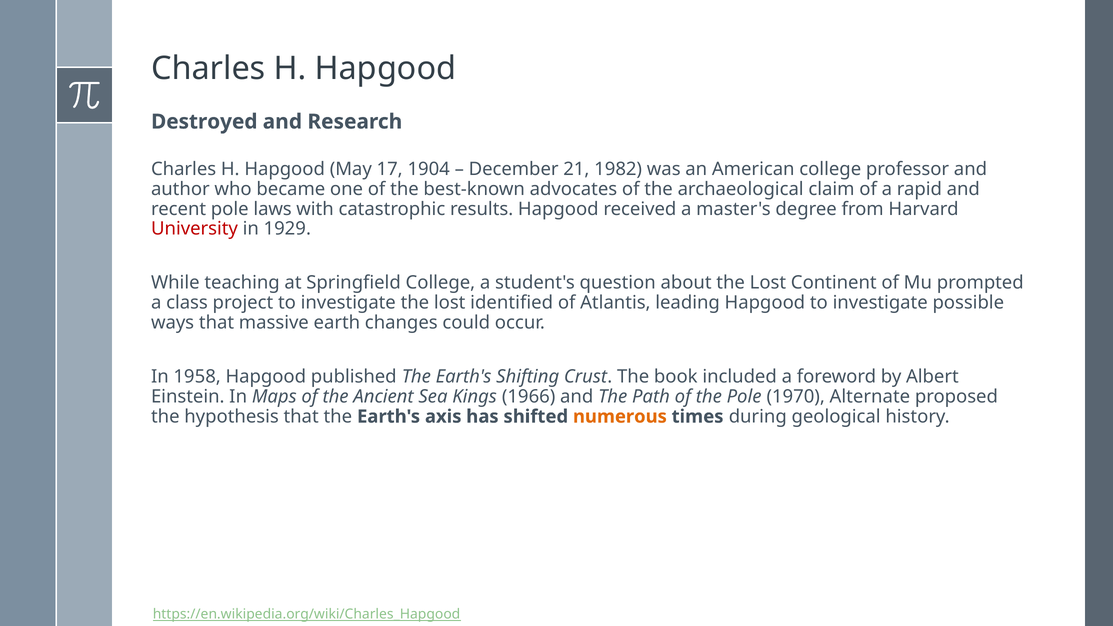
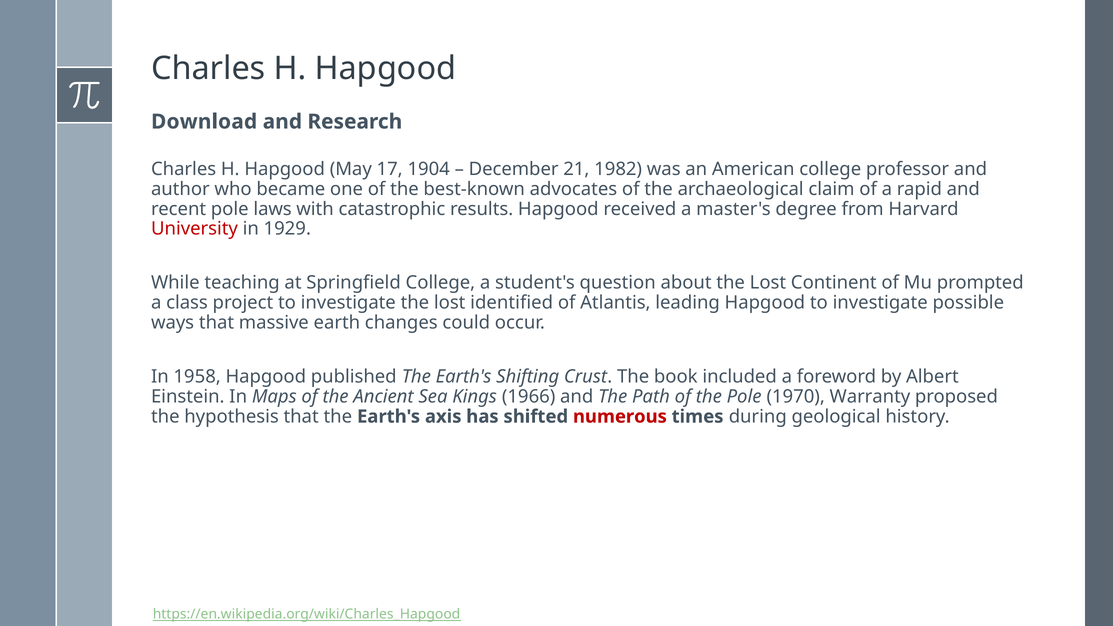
Destroyed: Destroyed -> Download (204, 122)
Alternate: Alternate -> Warranty (870, 397)
numerous colour: orange -> red (620, 417)
